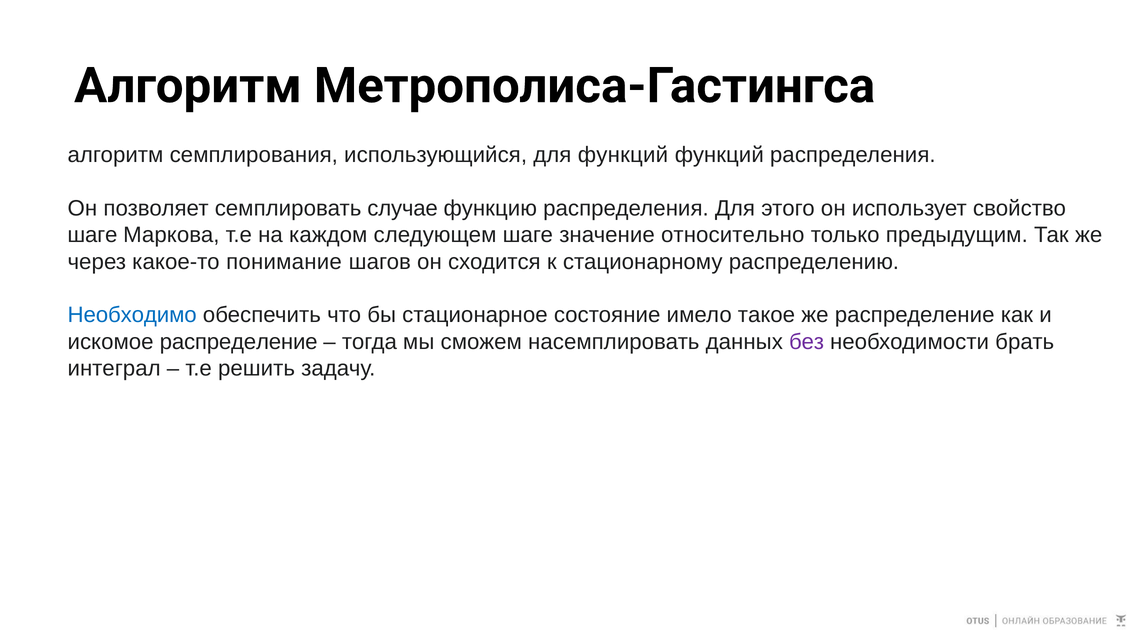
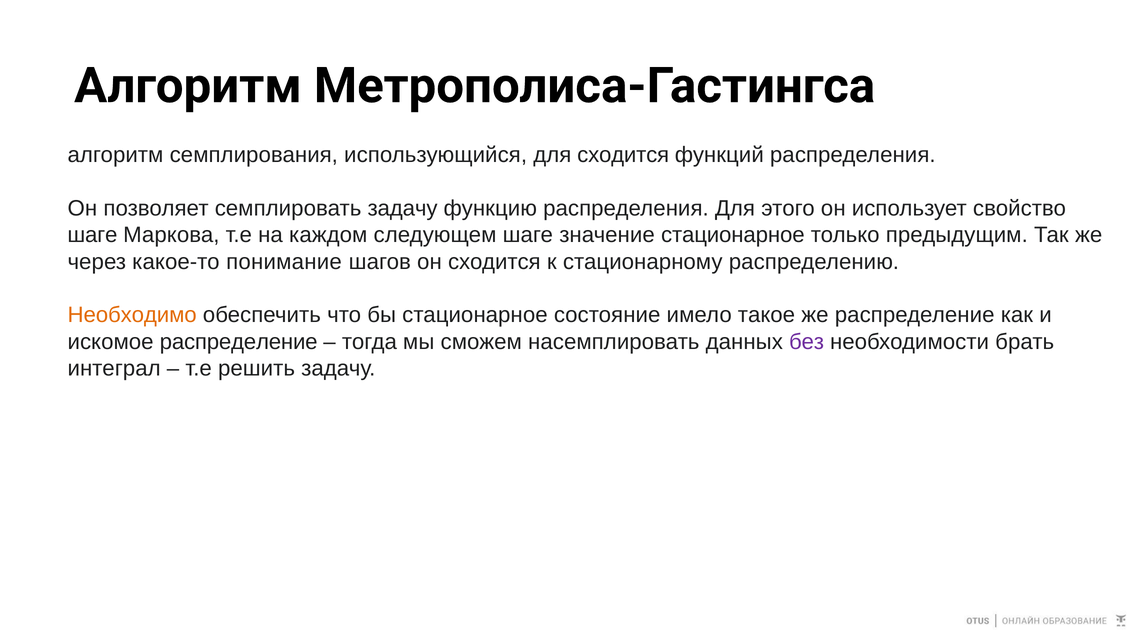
для функций: функций -> сходится (623, 155)
семплировать случае: случае -> задачу (403, 208)
значение относительно: относительно -> стационарное (733, 235)
Необходимо colour: blue -> orange (132, 315)
